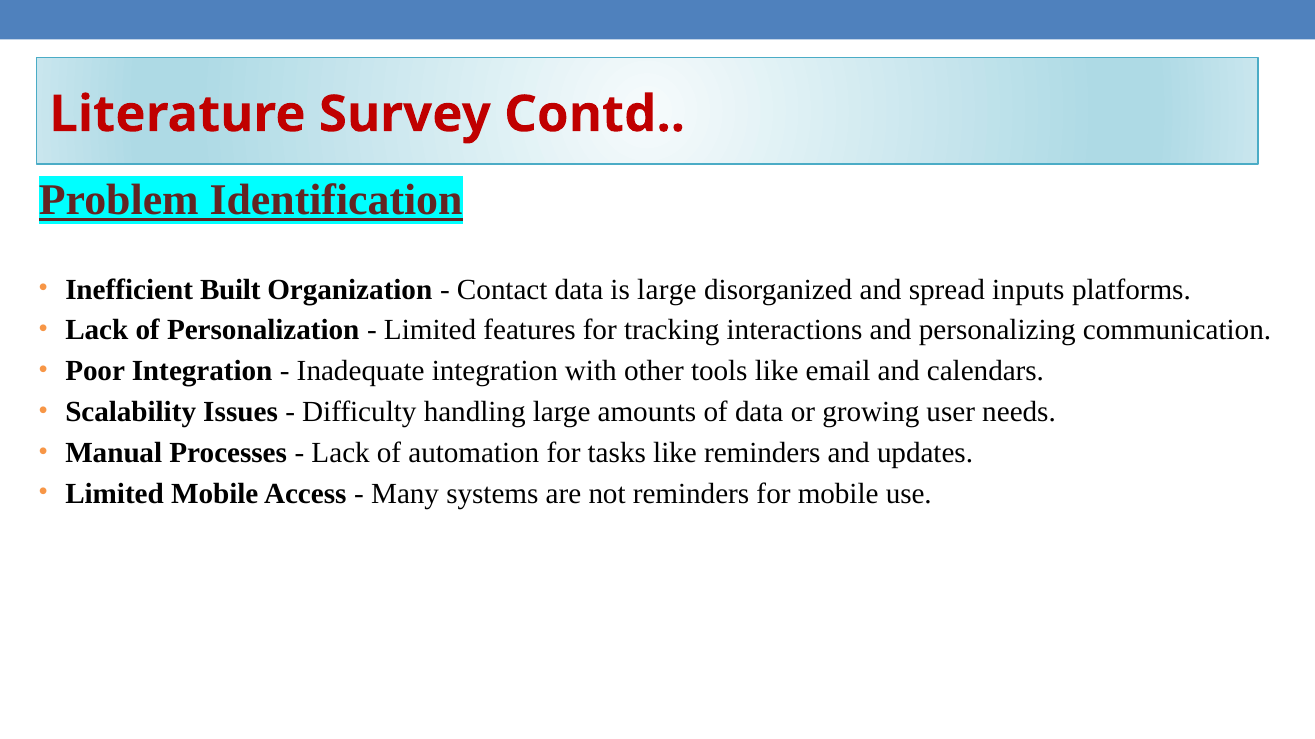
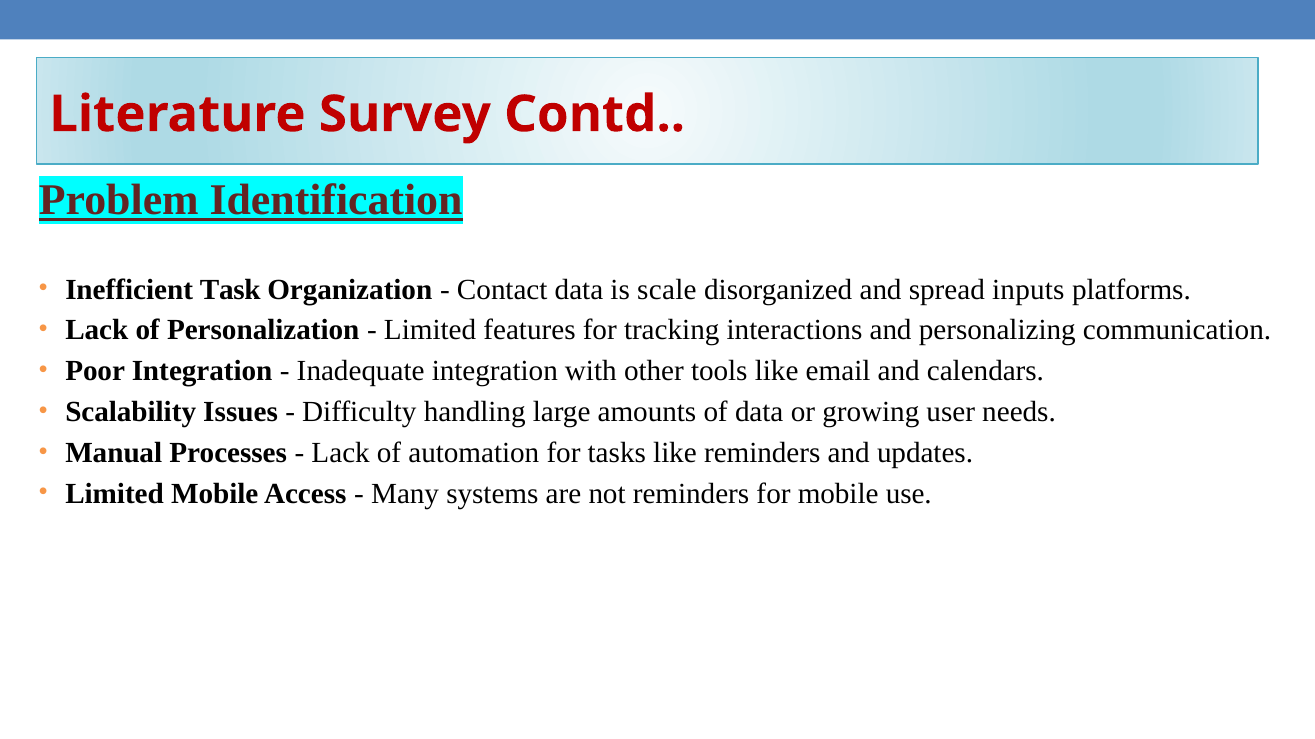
Built: Built -> Task (230, 290)
is large: large -> scale (667, 290)
